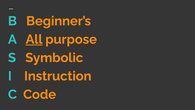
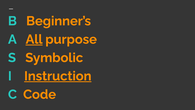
Instruction underline: none -> present (58, 76)
